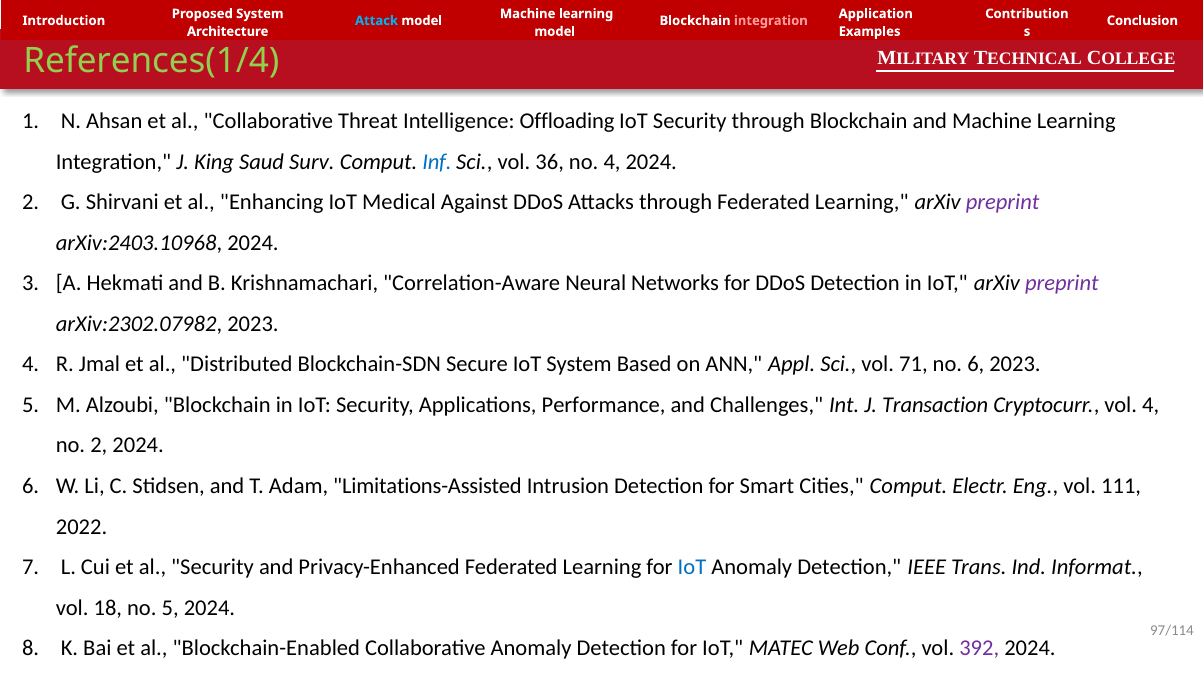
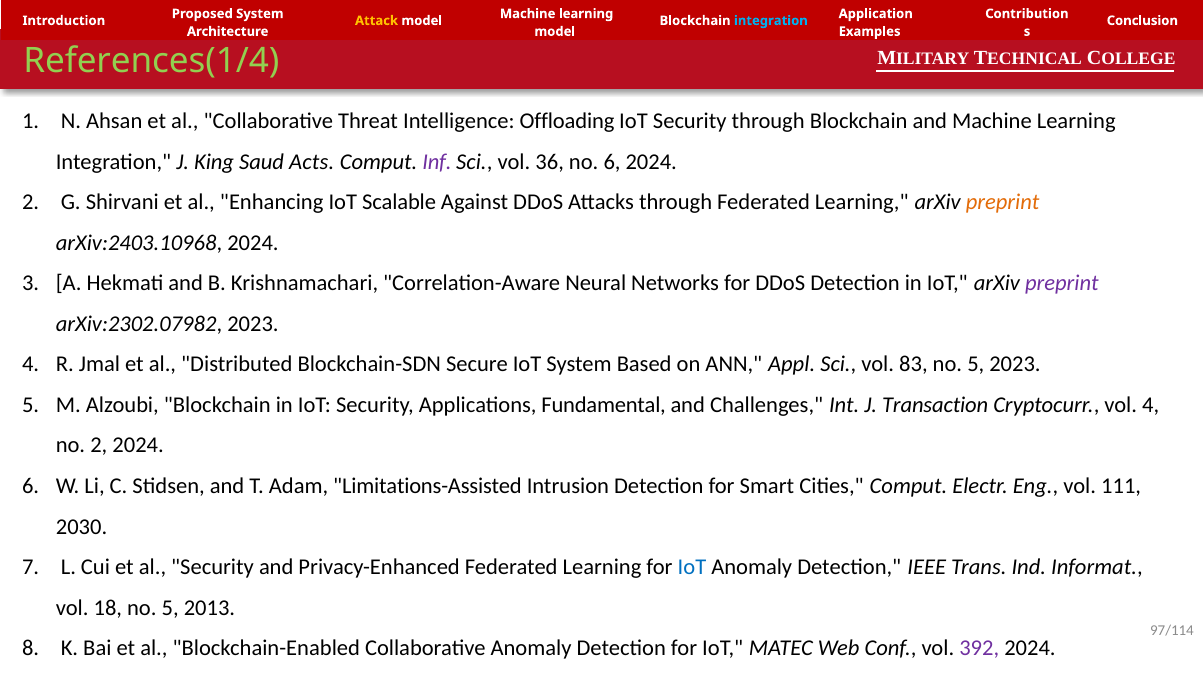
Attack colour: light blue -> yellow (377, 21)
integration colour: pink -> light blue (771, 21)
Surv: Surv -> Acts (312, 162)
Inf colour: blue -> purple (437, 162)
no 4: 4 -> 6 (612, 162)
Medical: Medical -> Scalable (399, 202)
preprint colour: purple -> orange (1003, 202)
71: 71 -> 83 (913, 365)
6: 6 -> 5 (976, 365)
Performance: Performance -> Fundamental (604, 405)
2022: 2022 -> 2030 (82, 527)
5 2024: 2024 -> 2013 (210, 608)
